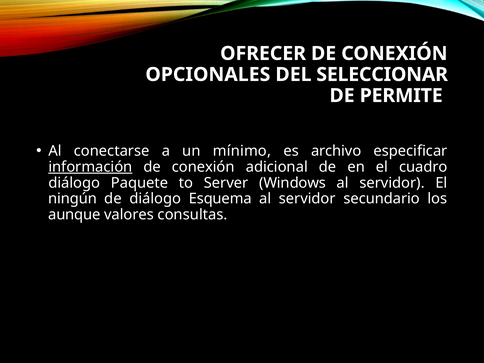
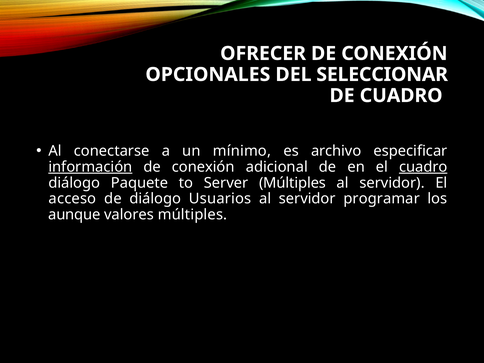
DE PERMITE: PERMITE -> CUADRO (401, 96)
cuadro underline: none -> present (423, 167)
Server Windows: Windows -> Múltiples (293, 183)
ningún: ningún -> acceso (72, 199)
Esquema: Esquema -> Usuarios (220, 199)
secundario: secundario -> programar (382, 199)
valores consultas: consultas -> múltiples (193, 215)
